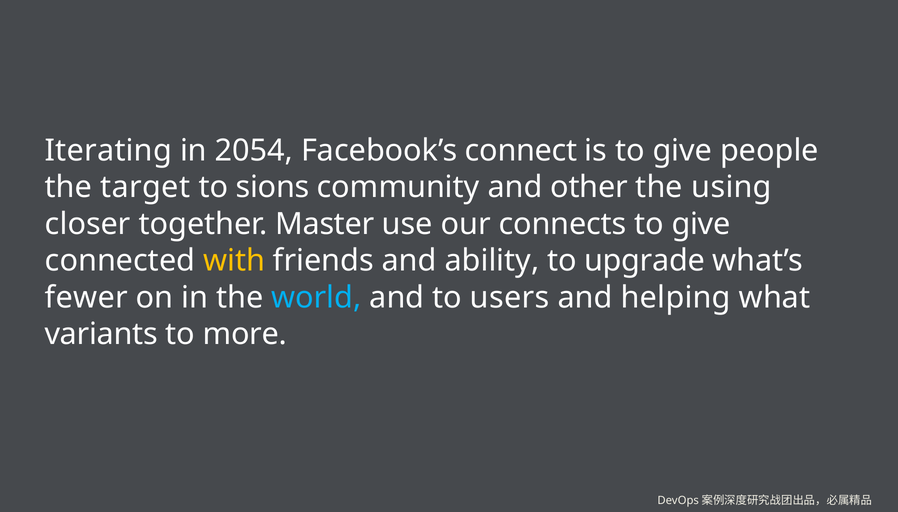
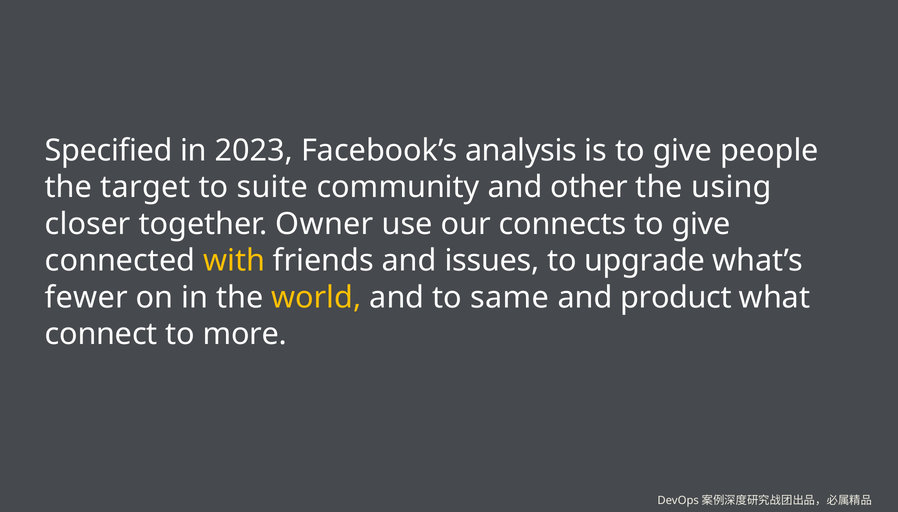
Iterating: Iterating -> Specified (109, 151)
2054: 2054 -> 2023 (254, 151)
connect: connect -> analysis (521, 151)
sions: sions -> suite (272, 187)
Master: Master -> Owner (324, 224)
ability: ability -> issues (492, 261)
world colour: light blue -> yellow (316, 298)
users: users -> same (510, 298)
helping: helping -> product (676, 298)
variants: variants -> connect (101, 334)
